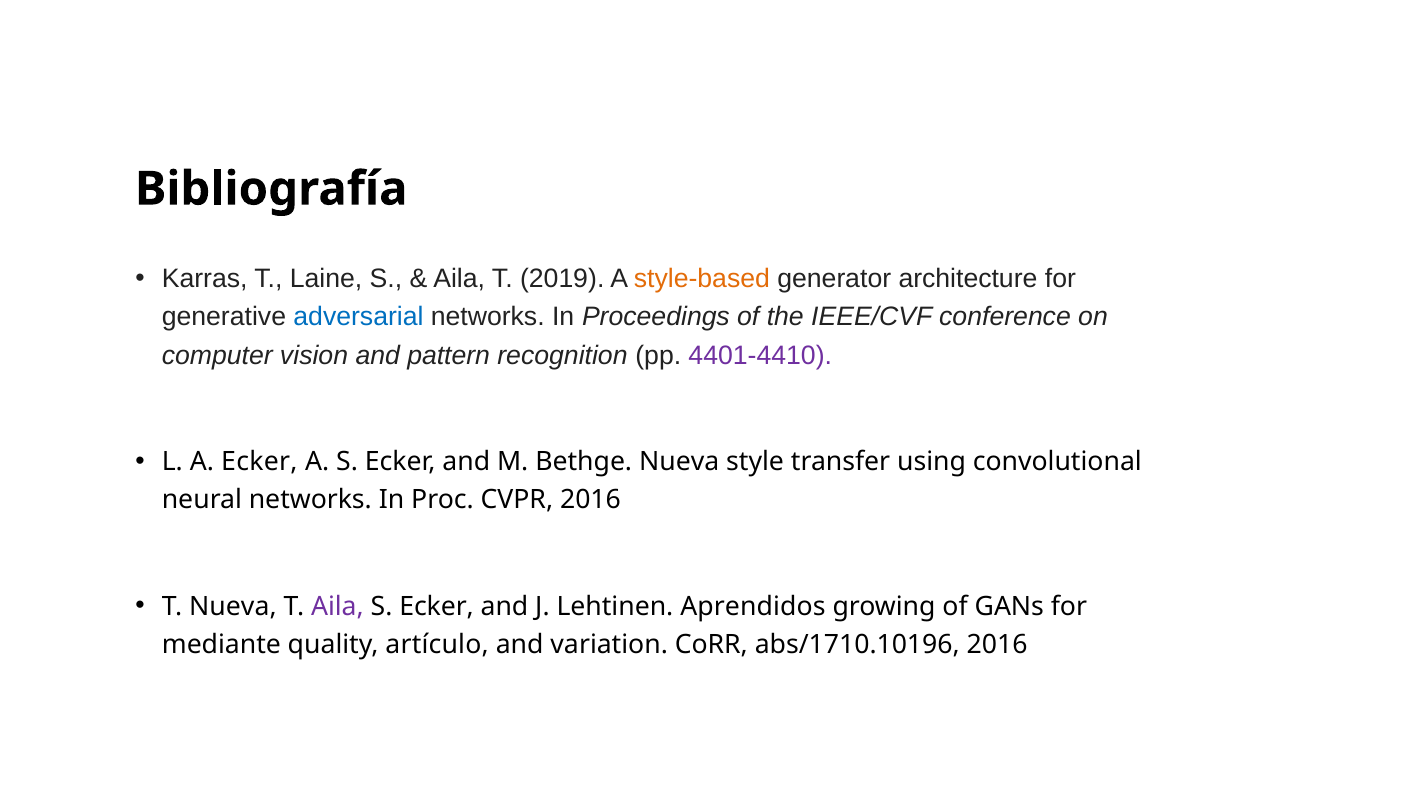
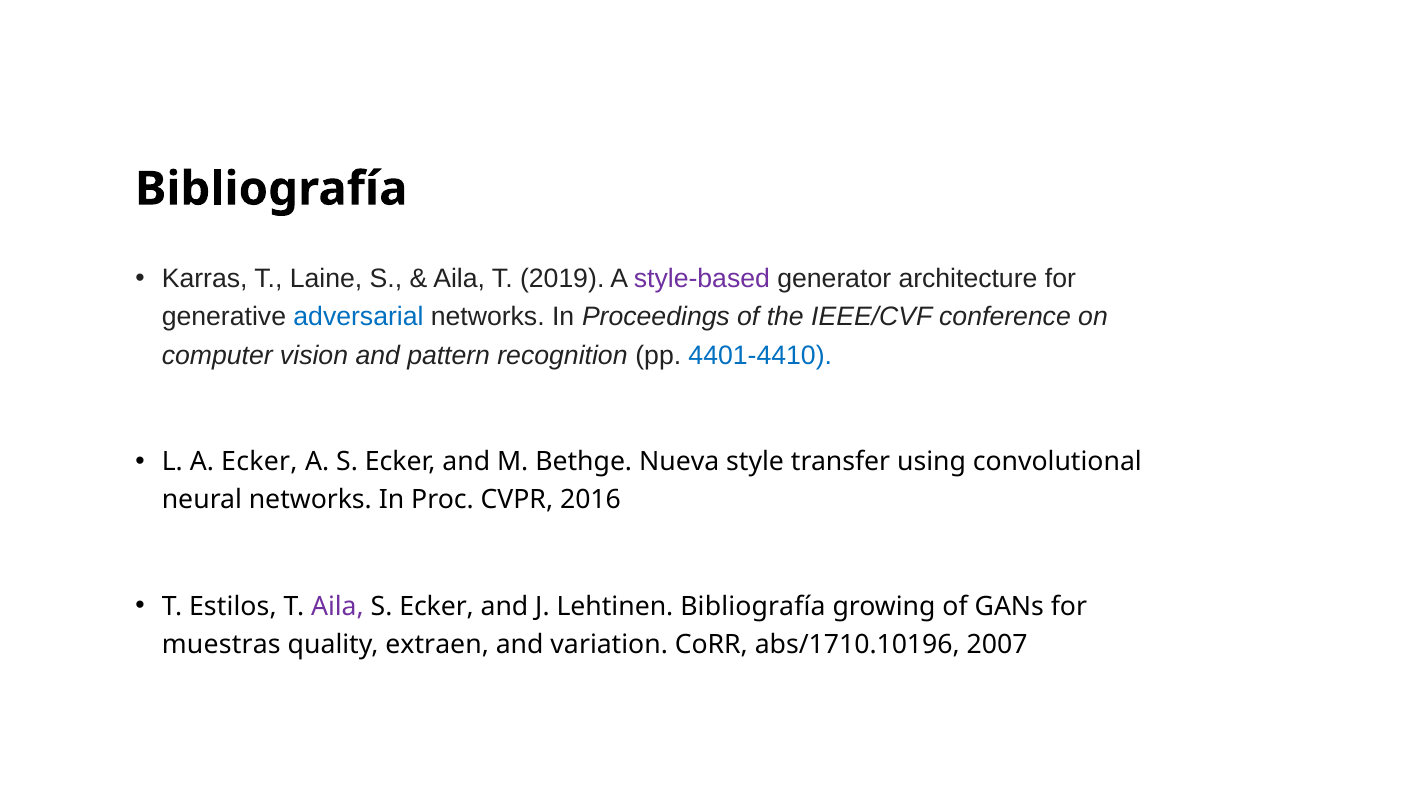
style-based colour: orange -> purple (702, 279)
4401-4410 colour: purple -> blue (760, 355)
T Nueva: Nueva -> Estilos (233, 606)
Lehtinen Aprendidos: Aprendidos -> Bibliografía (753, 606)
mediante: mediante -> muestras (221, 645)
artículo: artículo -> extraen (437, 645)
abs/1710.10196 2016: 2016 -> 2007 (997, 645)
